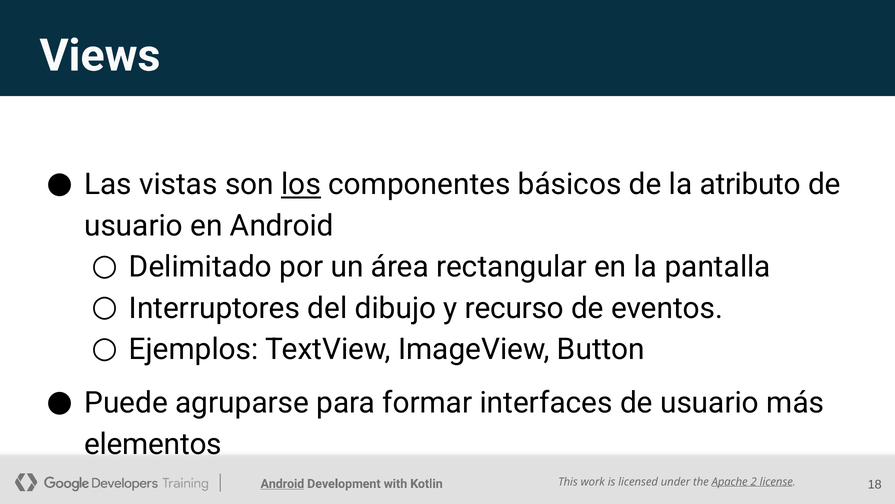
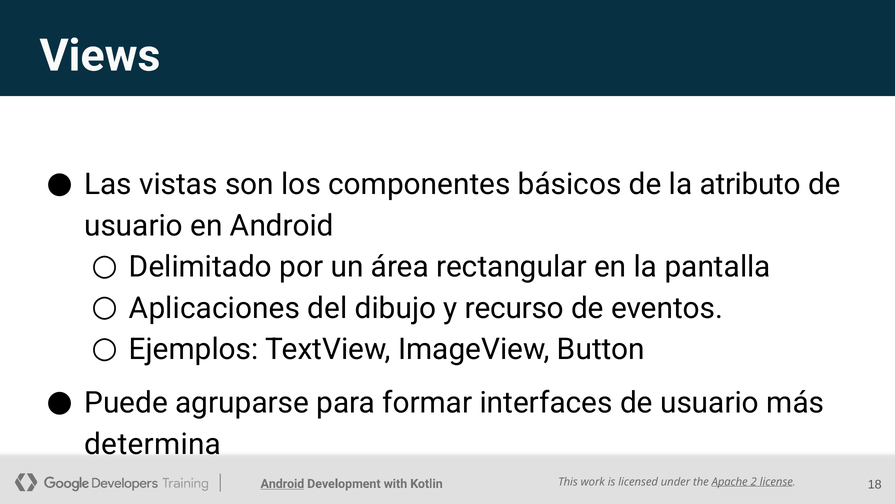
los underline: present -> none (301, 184)
Interruptores: Interruptores -> Aplicaciones (215, 308)
elementos: elementos -> determina (153, 444)
